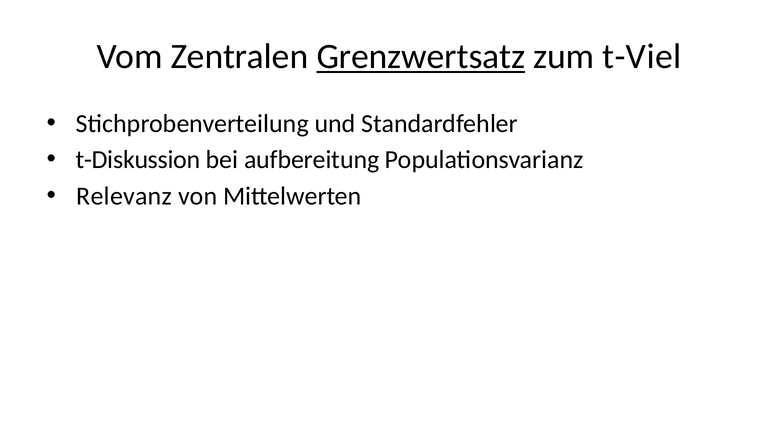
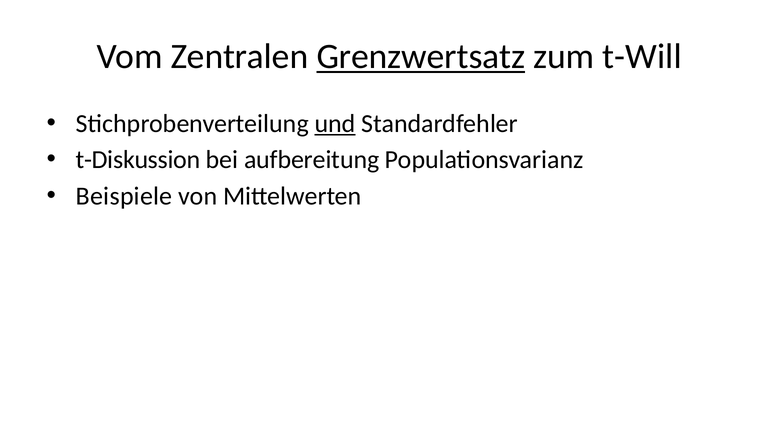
t-Viel: t-Viel -> t-Will (642, 57)
und underline: none -> present (335, 124)
Relevanz: Relevanz -> Beispiele (124, 196)
